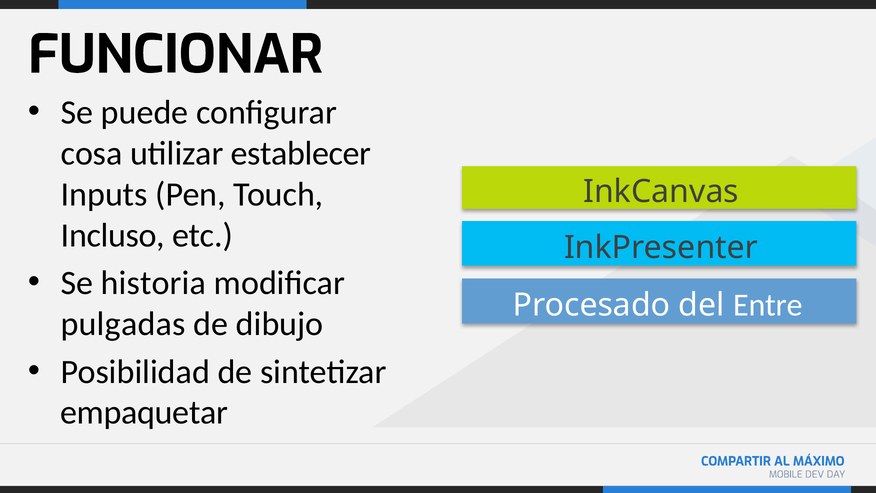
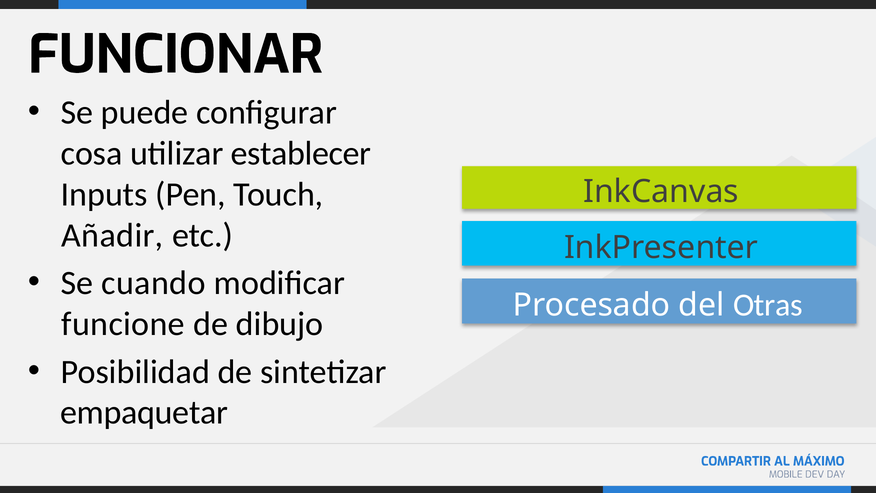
Incluso: Incluso -> Añadir (112, 235)
historia: historia -> cuando (153, 283)
Entre: Entre -> Otras (768, 305)
pulgadas: pulgadas -> funcione (123, 324)
